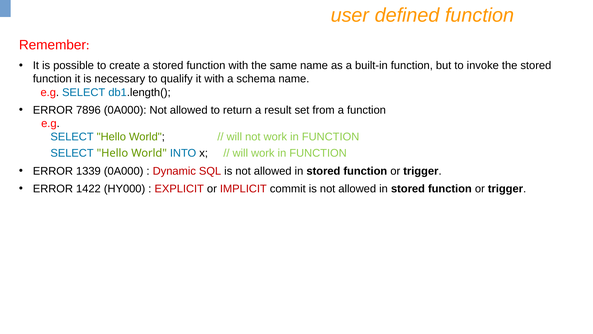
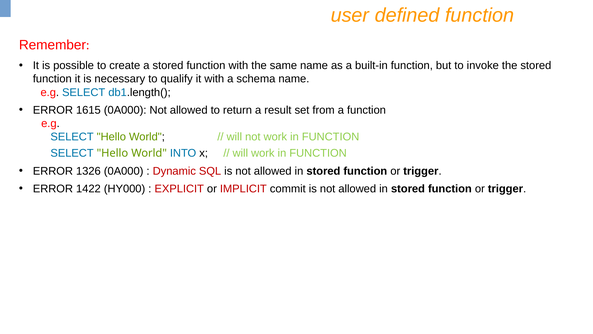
7896: 7896 -> 1615 (88, 110)
1339: 1339 -> 1326 (88, 171)
